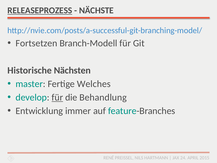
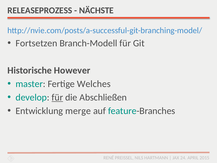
RELEASEPROZESS underline: present -> none (40, 10)
Nächsten: Nächsten -> However (72, 70)
Behandlung: Behandlung -> Abschließen (103, 97)
immer: immer -> merge (78, 111)
